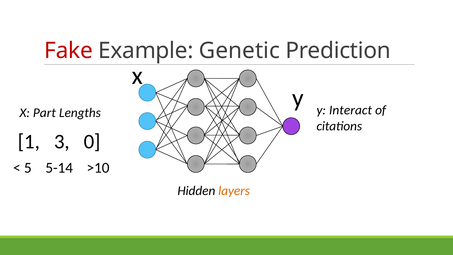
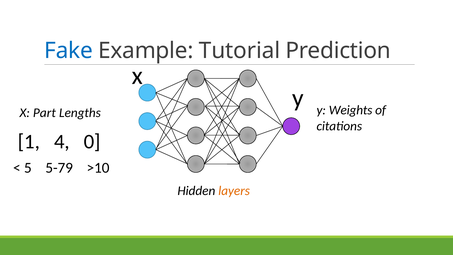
Fake colour: red -> blue (69, 51)
Genetic: Genetic -> Tutorial (240, 51)
Interact: Interact -> Weights (351, 110)
3: 3 -> 4 (62, 142)
5-14: 5-14 -> 5-79 (59, 168)
